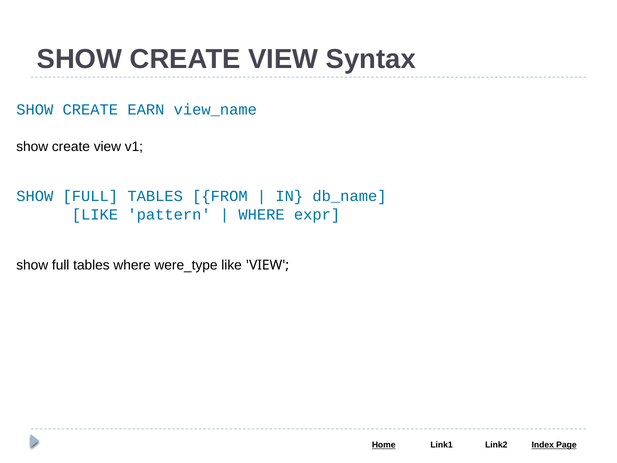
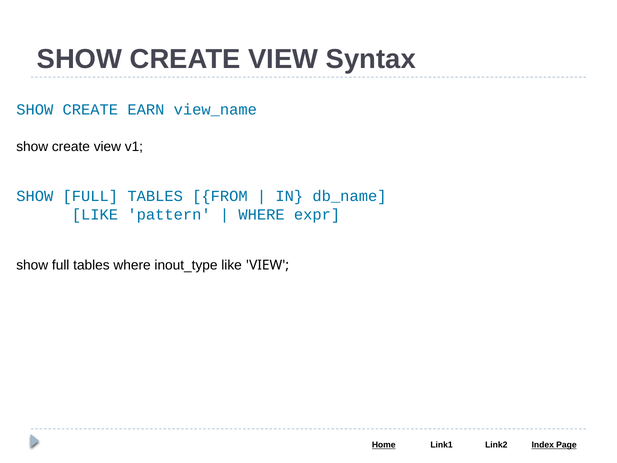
were_type: were_type -> inout_type (186, 265)
